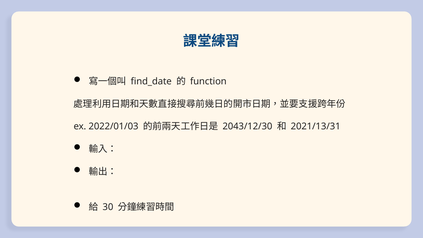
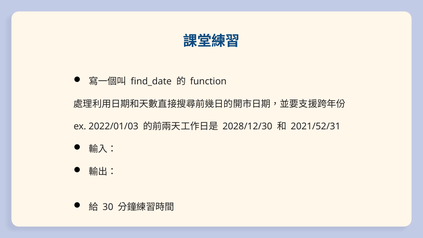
2043/12/30: 2043/12/30 -> 2028/12/30 (247, 127)
2021/13/31: 2021/13/31 -> 2021/52/31 (316, 127)
